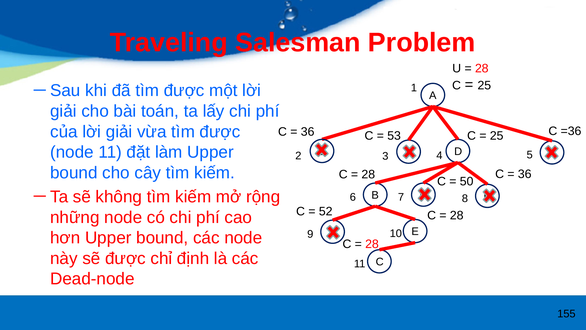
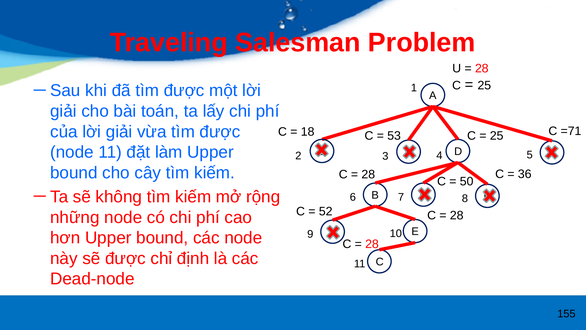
=36: =36 -> =71 (571, 131)
36: 36 -> 18 (308, 132)
